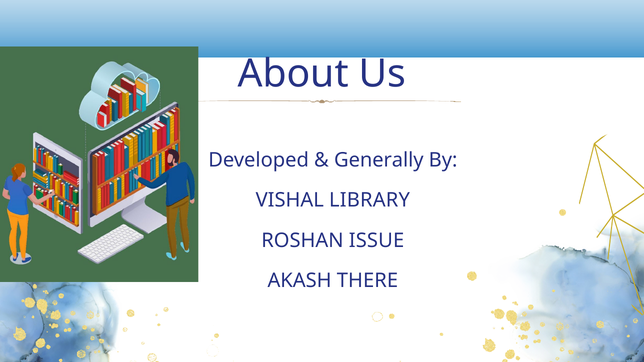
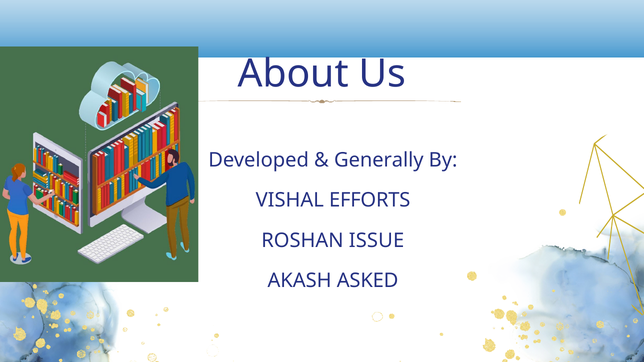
LIBRARY: LIBRARY -> EFFORTS (370, 200)
THERE: THERE -> ASKED (368, 281)
